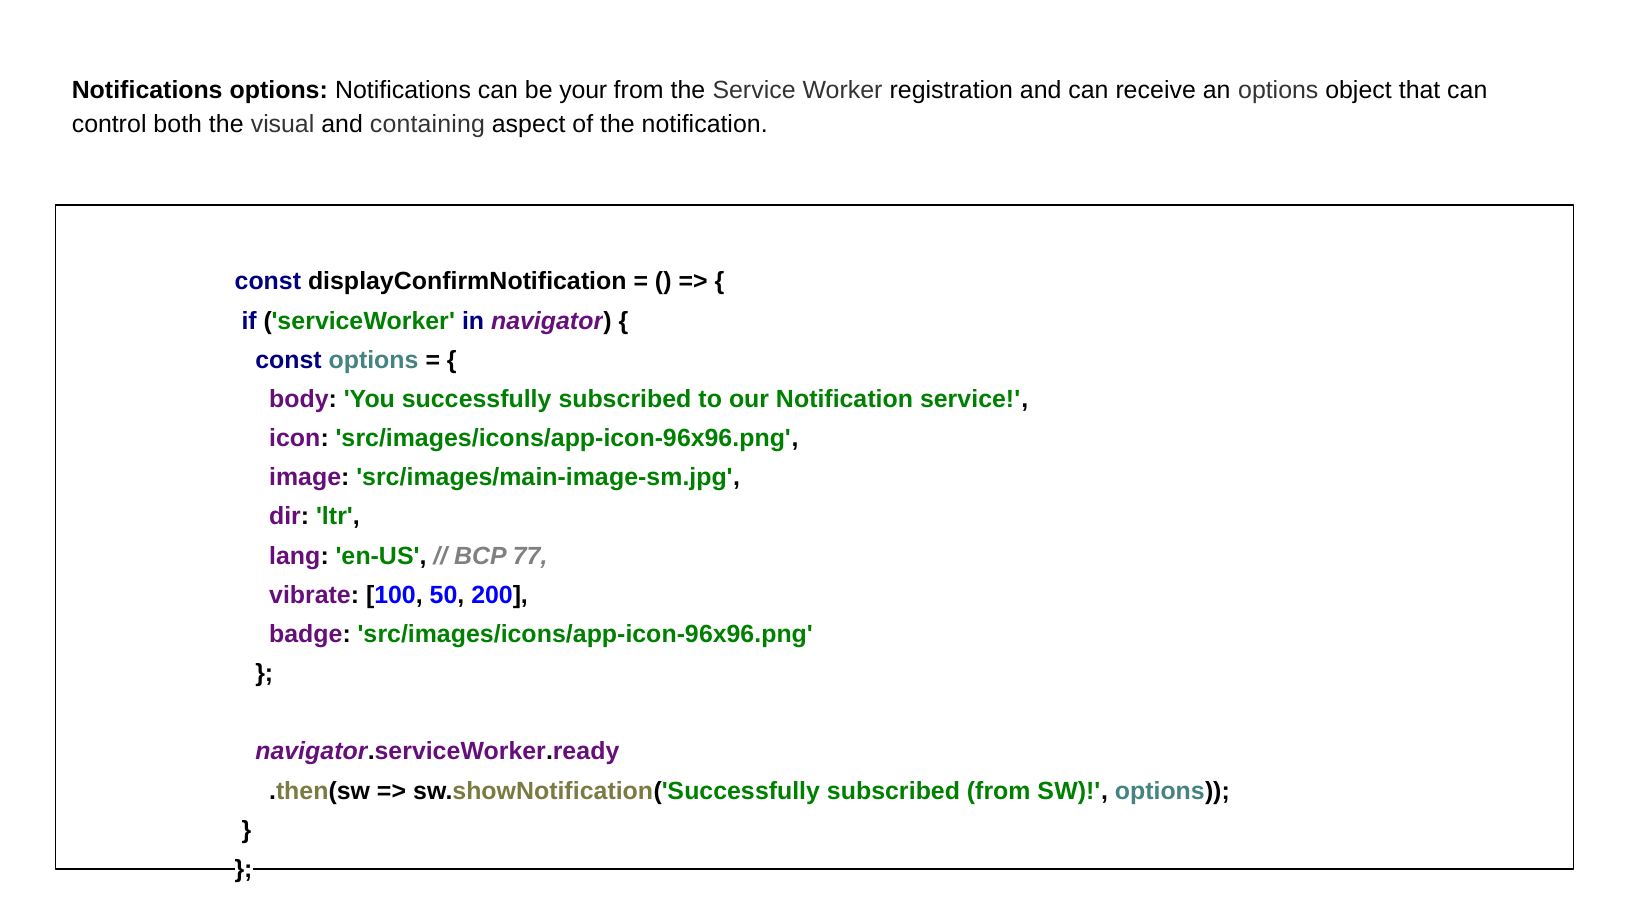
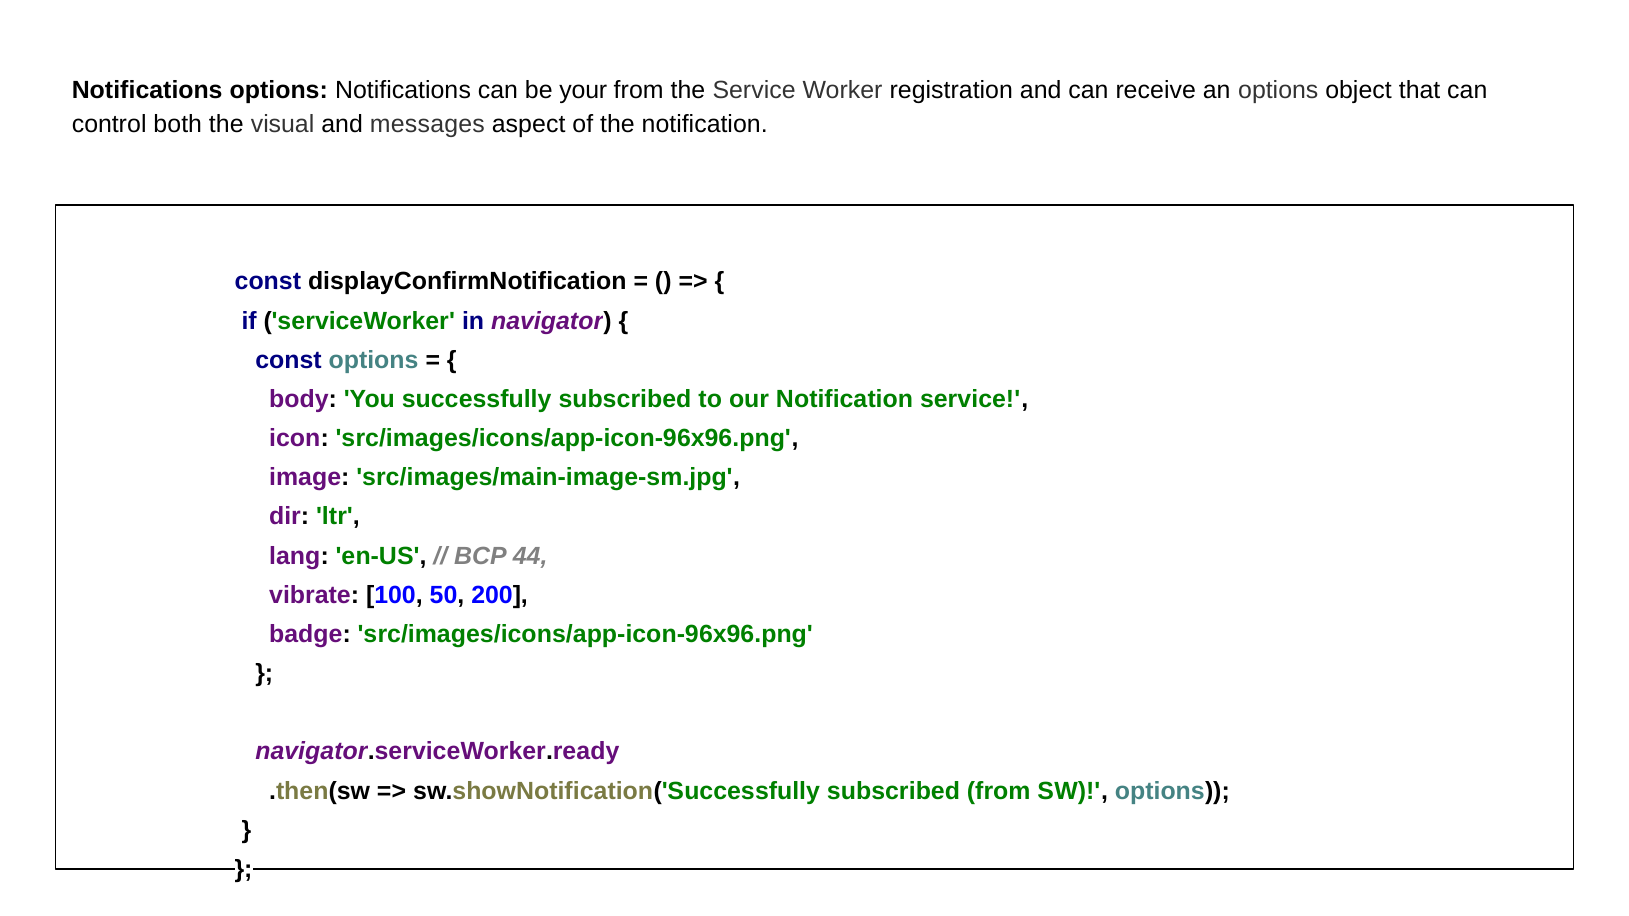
containing: containing -> messages (427, 125)
77: 77 -> 44 (530, 556)
